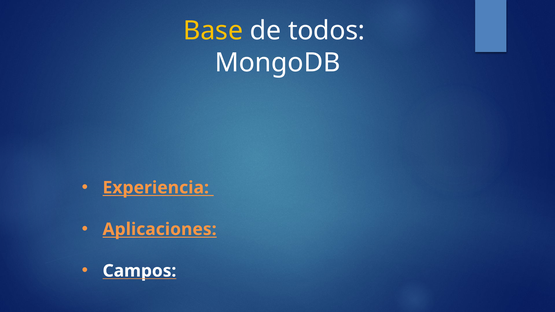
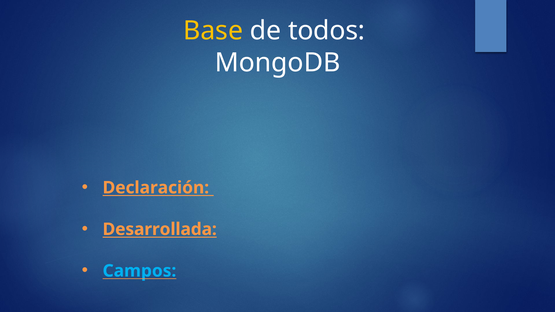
Experiencia: Experiencia -> Declaración (156, 188)
Aplicaciones: Aplicaciones -> Desarrollada (160, 229)
Campos colour: white -> light blue (139, 271)
